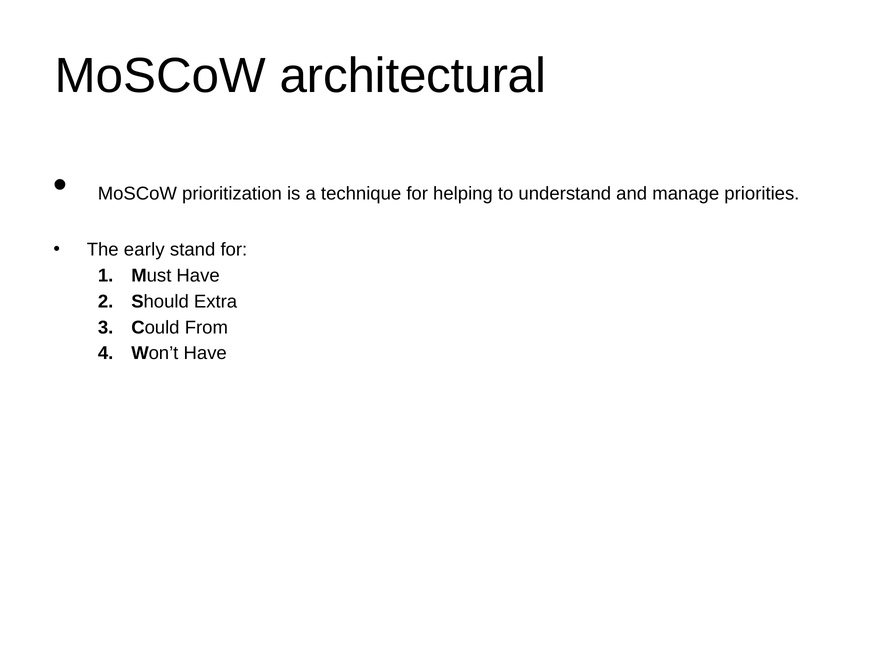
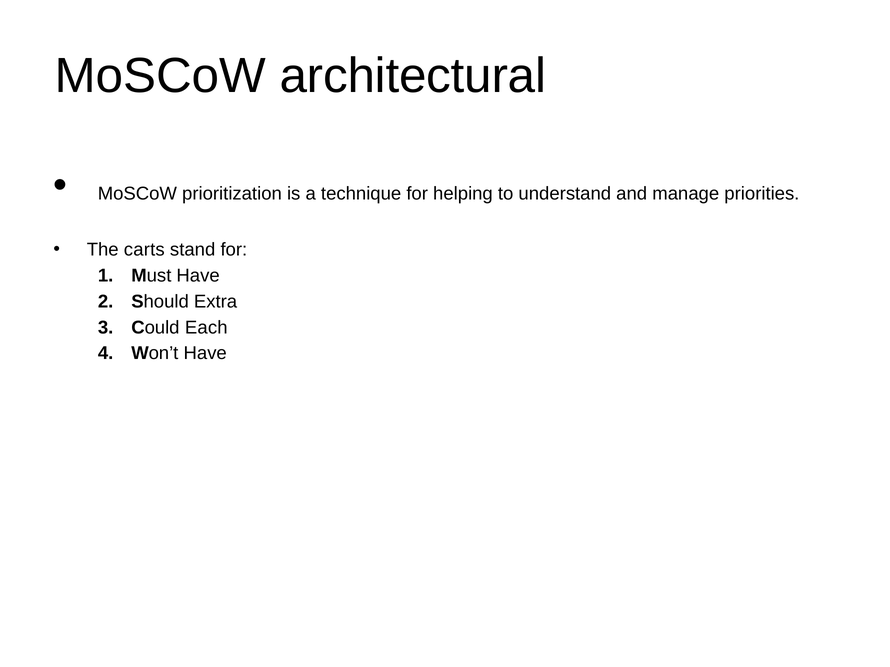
early: early -> carts (144, 250)
From: From -> Each (206, 328)
